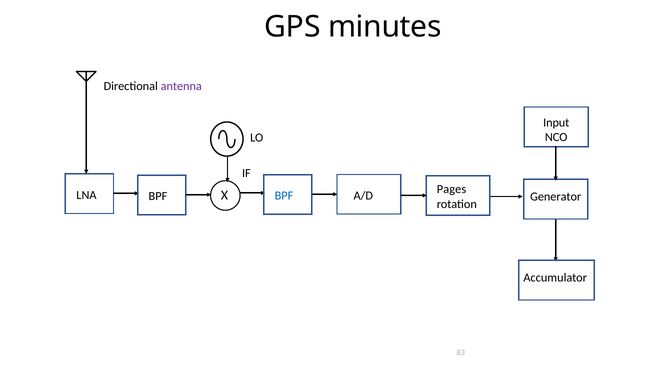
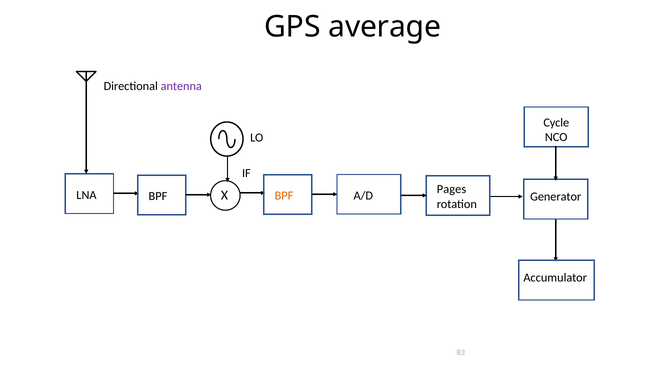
minutes: minutes -> average (385, 27)
Input: Input -> Cycle (556, 123)
BPF colour: blue -> orange (284, 196)
